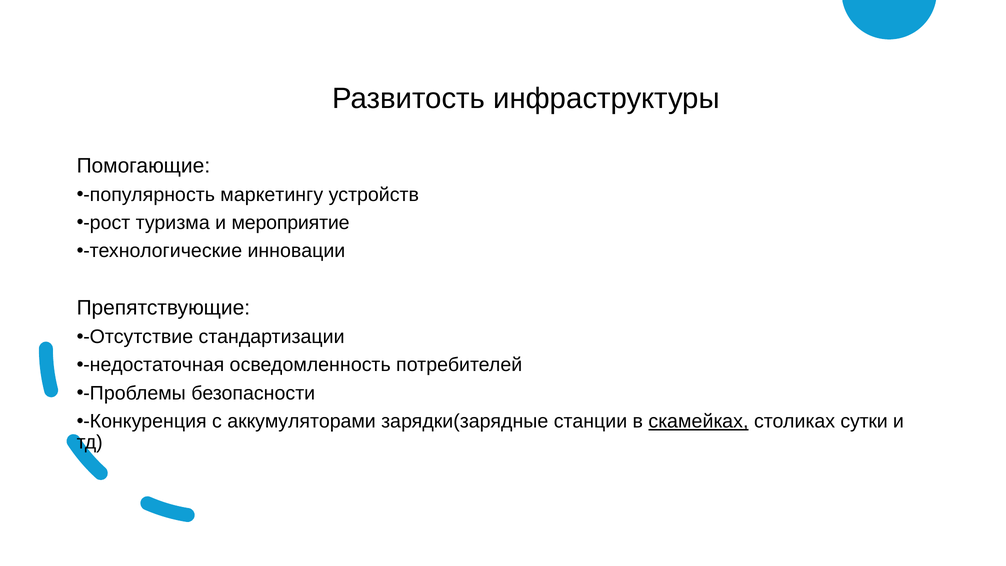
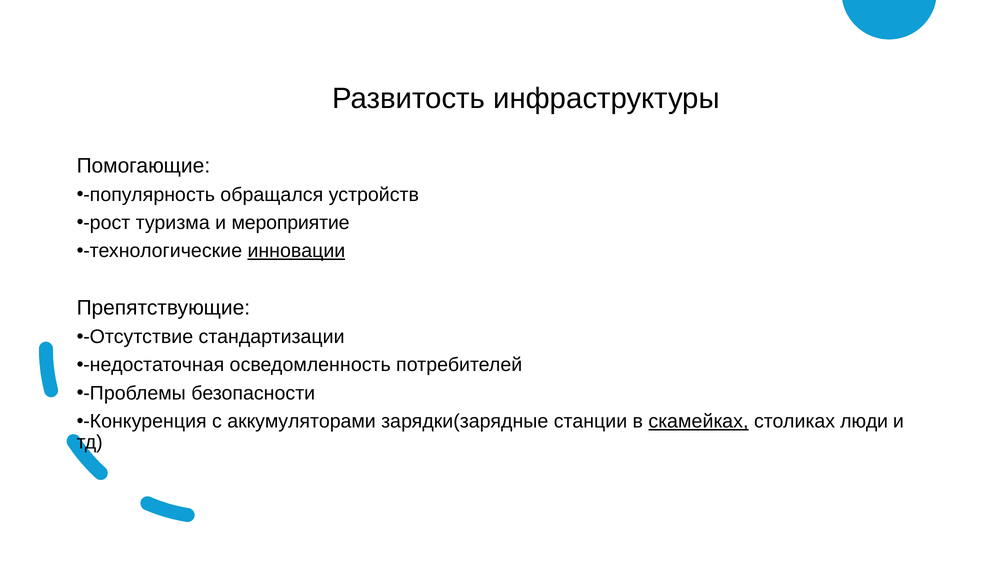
маркетингу: маркетингу -> обращался (272, 195)
инновации underline: none -> present (296, 251)
сутки: сутки -> люди (864, 421)
